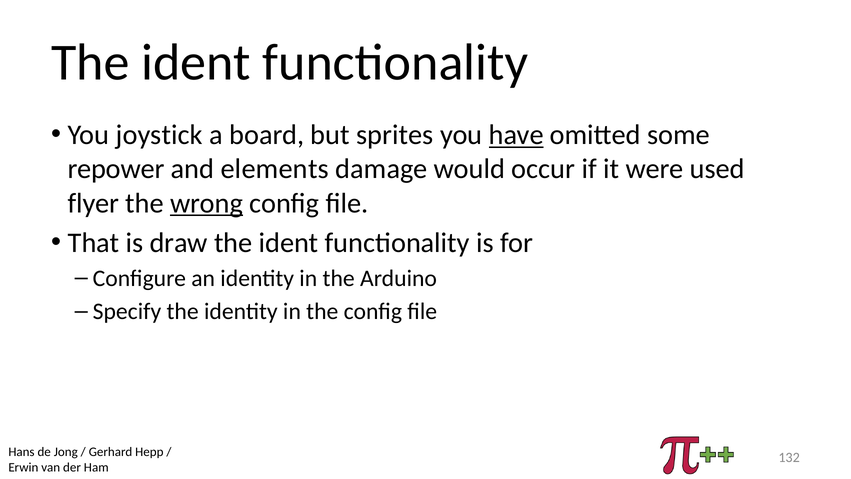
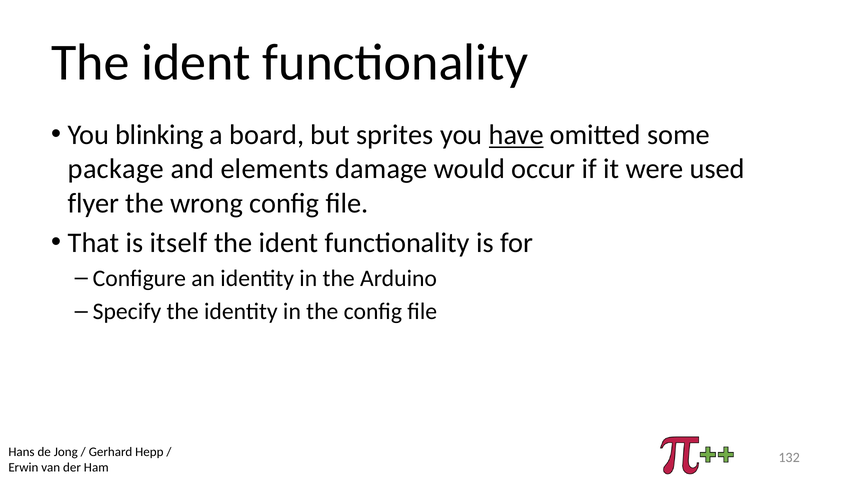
joystick: joystick -> blinking (159, 135)
repower: repower -> package (116, 169)
wrong underline: present -> none (207, 203)
draw: draw -> itself (178, 243)
